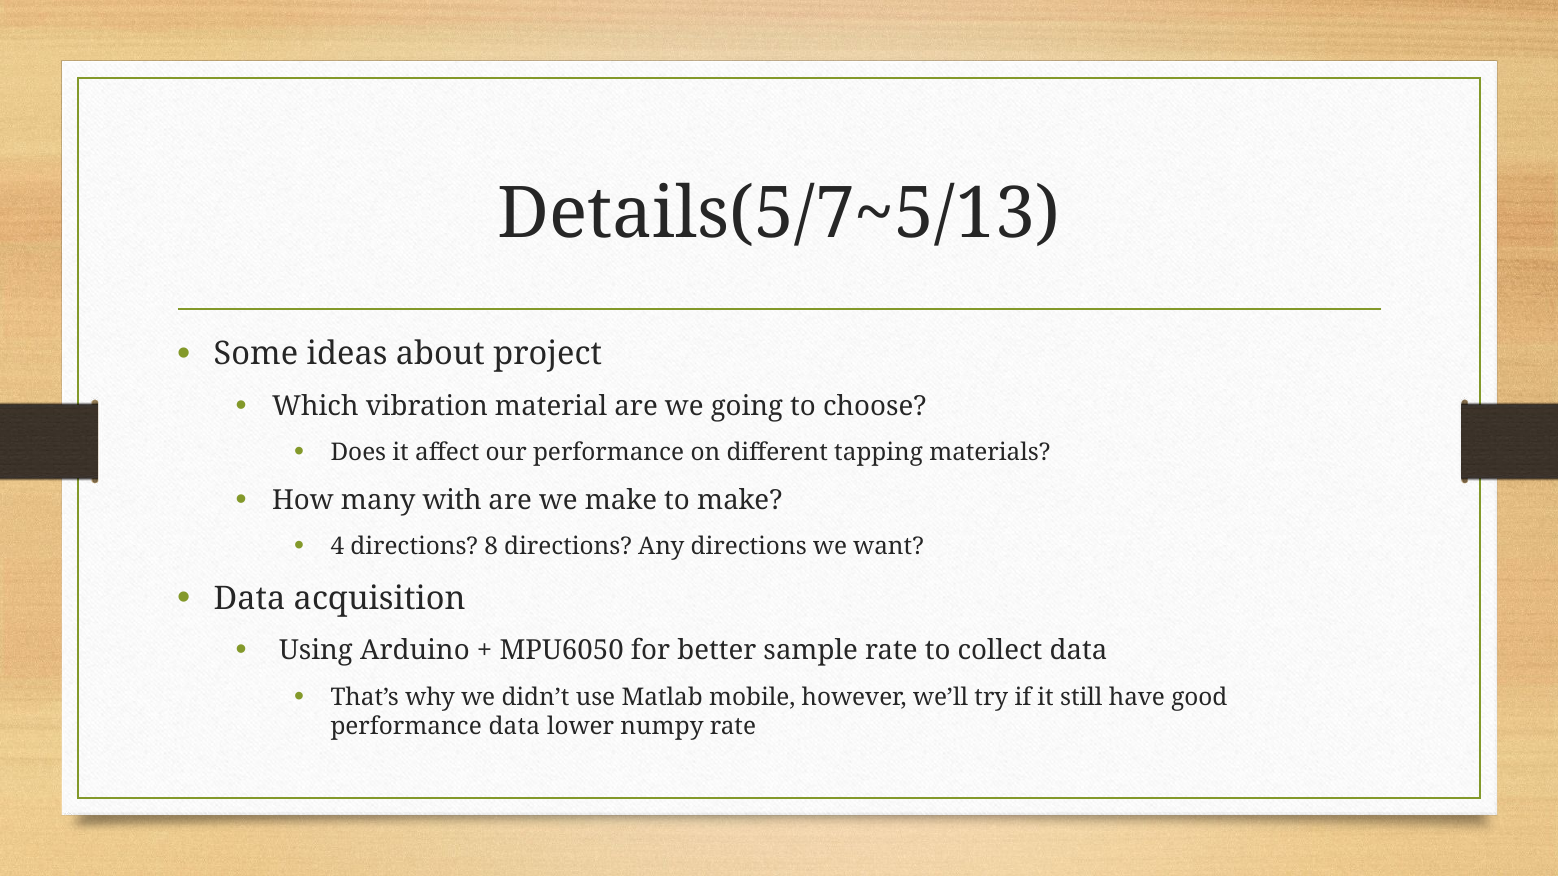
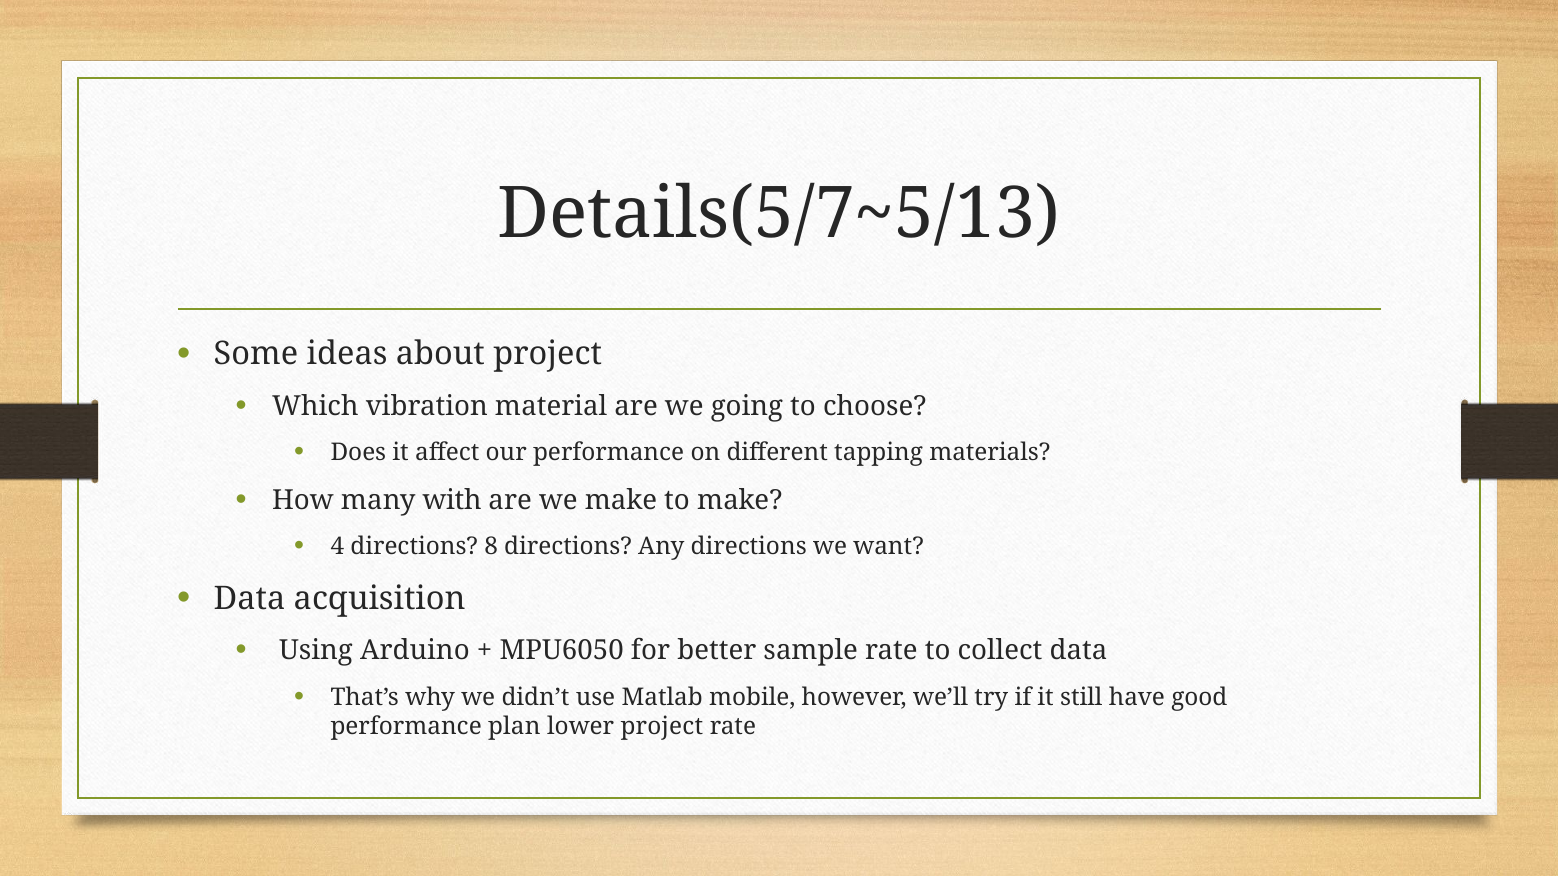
performance data: data -> plan (514, 727)
lower numpy: numpy -> project (662, 727)
